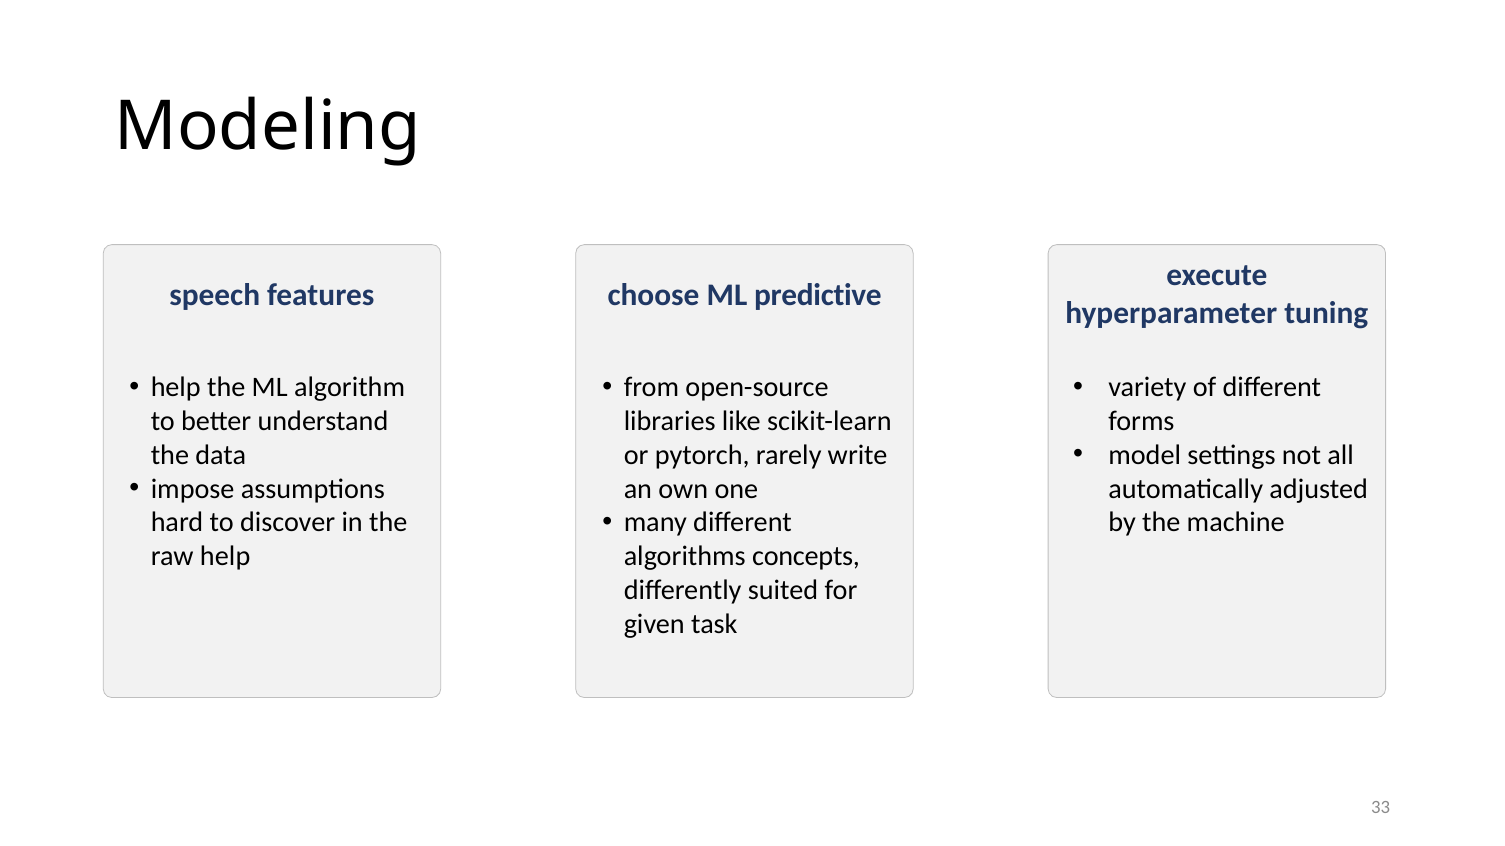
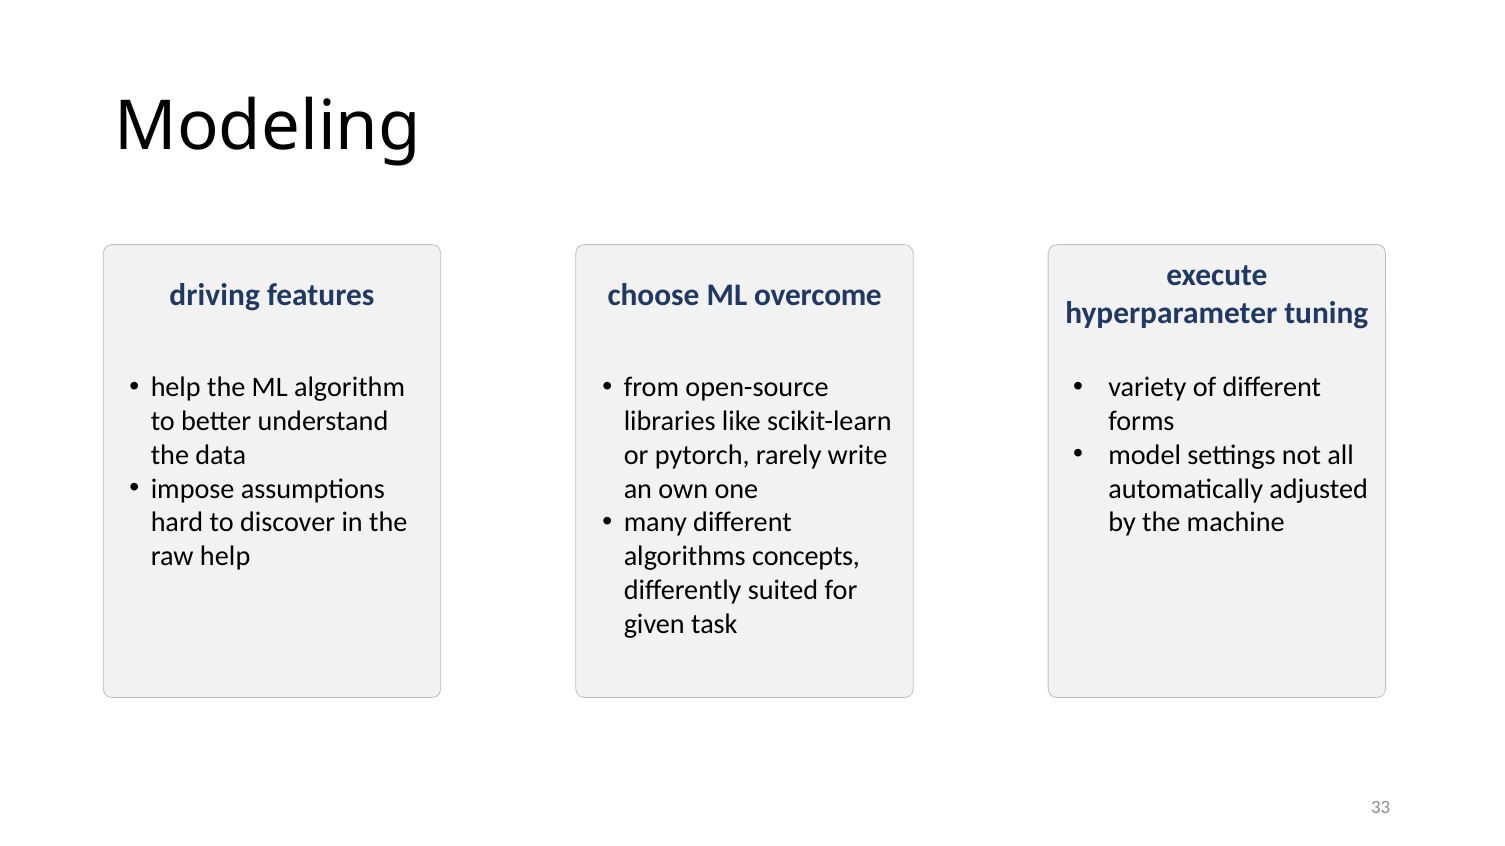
speech: speech -> driving (215, 296)
predictive: predictive -> overcome (818, 296)
